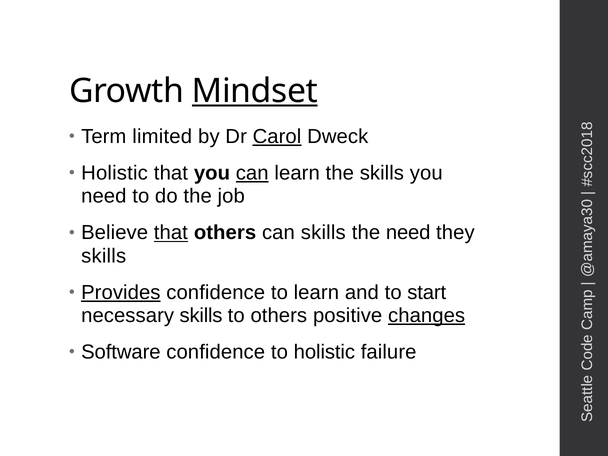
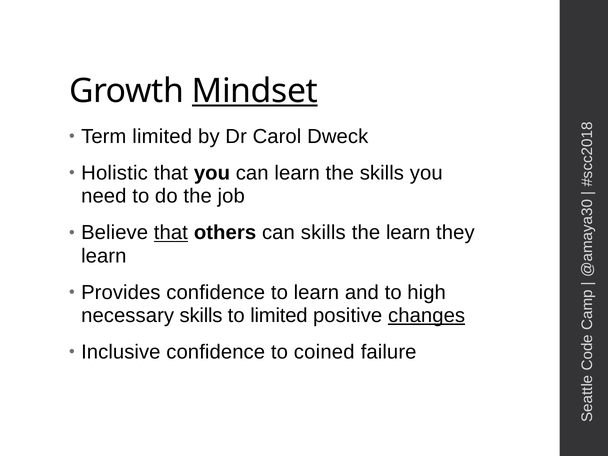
Carol underline: present -> none (277, 136)
can underline: present -> none (252, 173)
the need: need -> learn (408, 233)
skills: skills -> learn (104, 256)
Provides underline: present -> none (121, 292)
start: start -> high (427, 292)
to others: others -> limited (279, 316)
Software: Software -> Inclusive (121, 352)
to holistic: holistic -> coined (324, 352)
